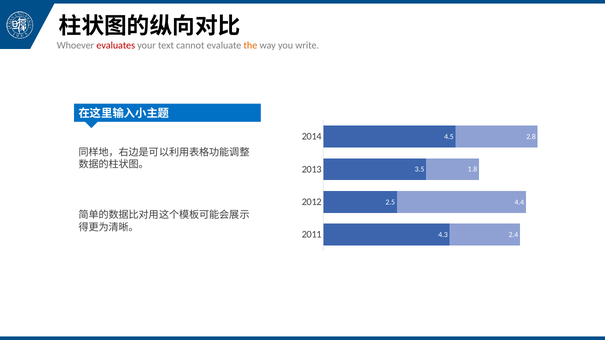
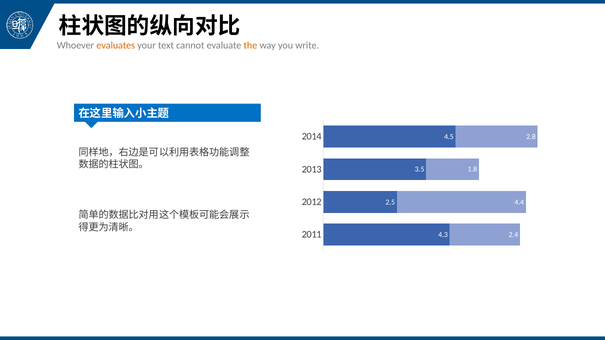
evaluates colour: red -> orange (116, 45)
